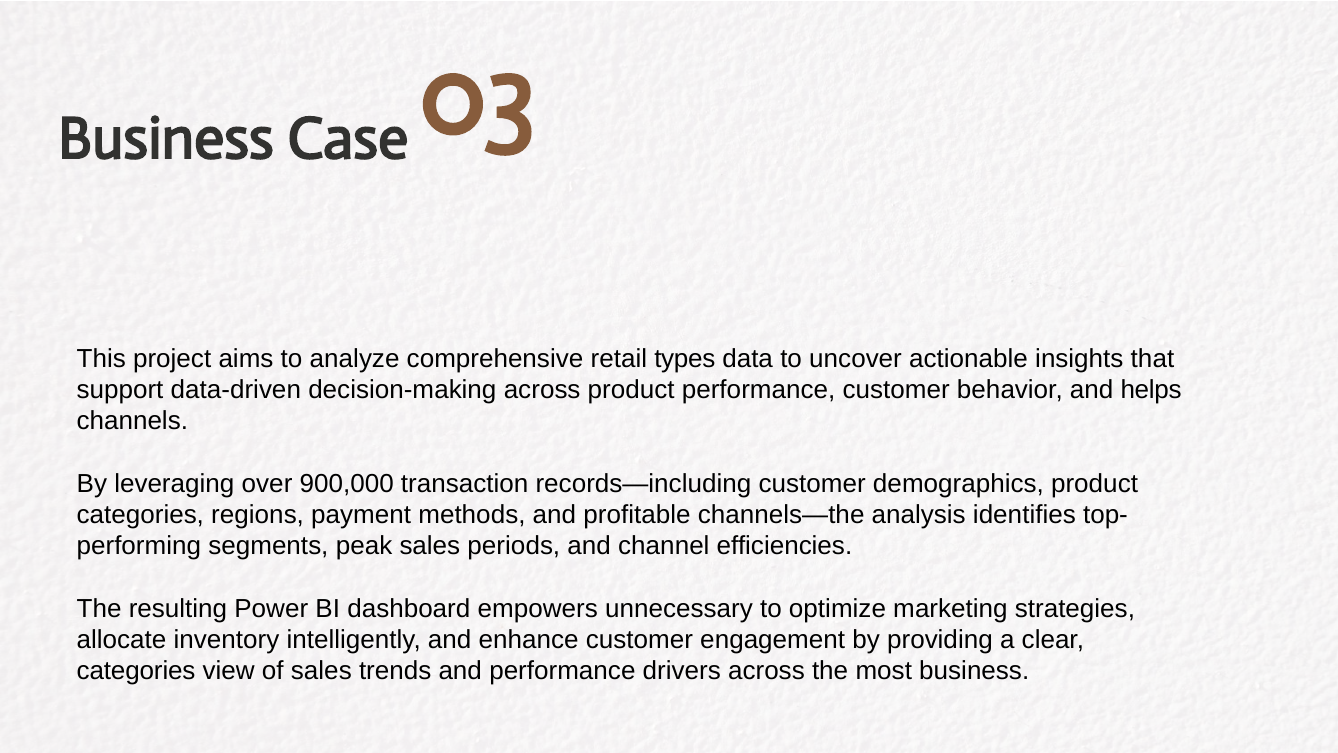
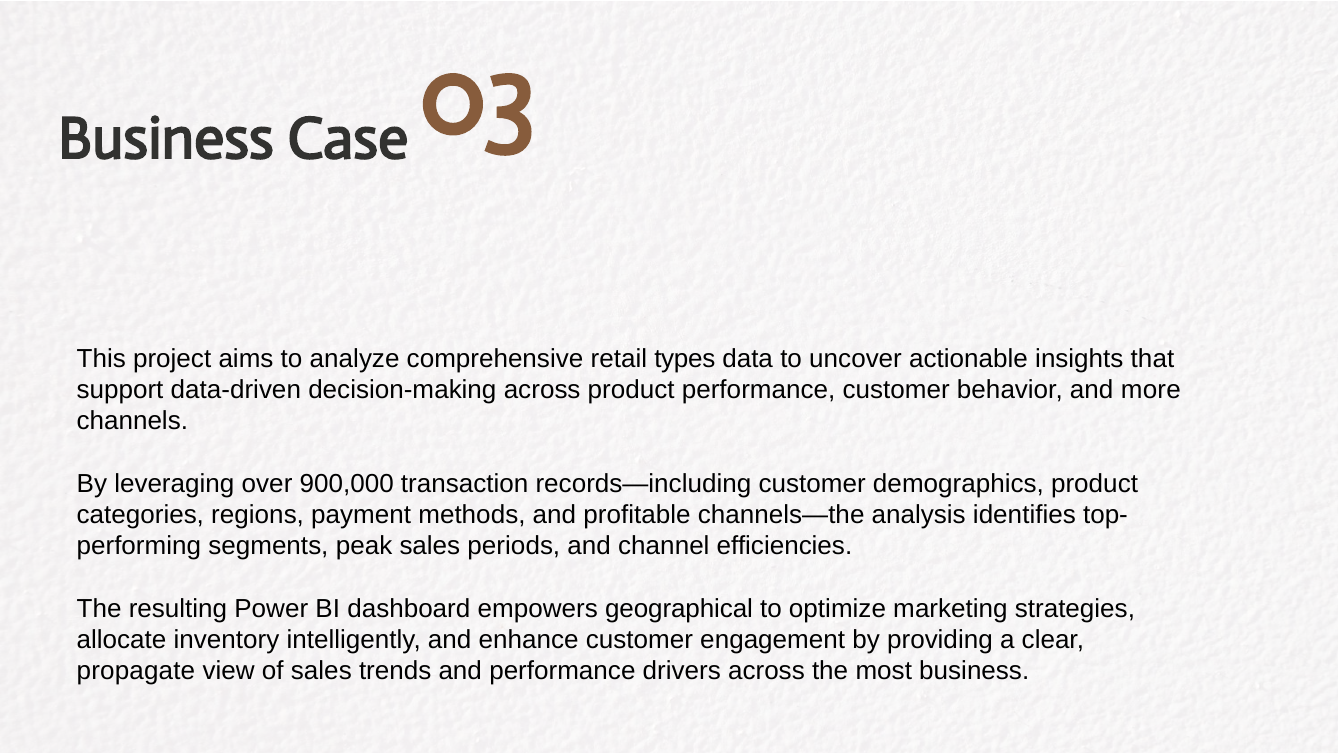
helps: helps -> more (1151, 389)
unnecessary: unnecessary -> geographical (679, 608)
categories: categories -> propagate (136, 671)
